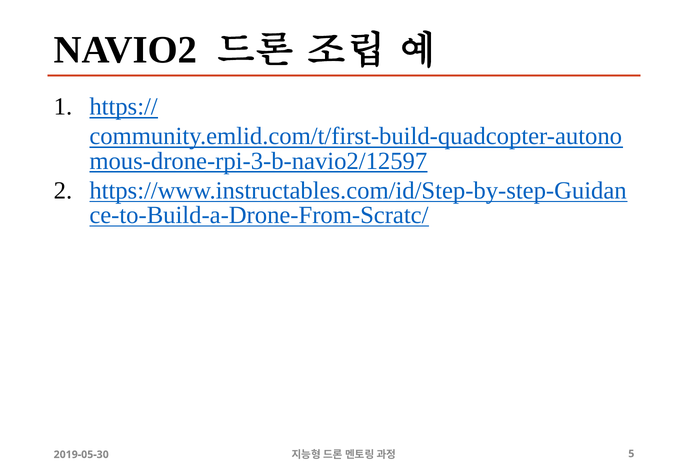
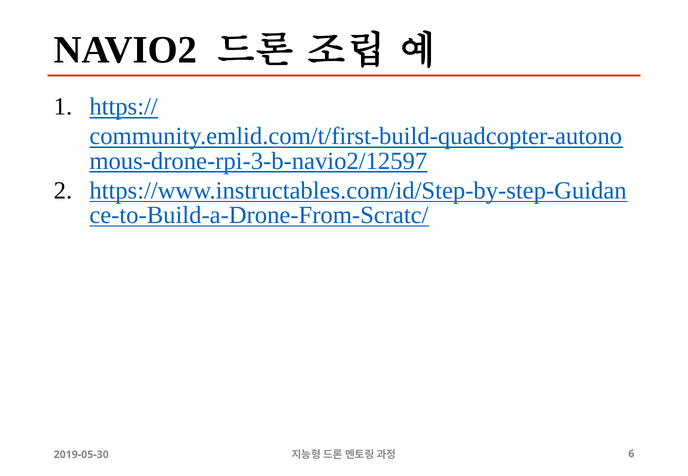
5: 5 -> 6 (631, 454)
